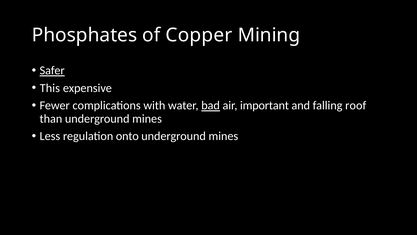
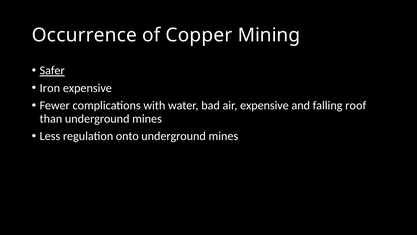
Phosphates: Phosphates -> Occurrence (84, 35)
This: This -> Iron (50, 88)
bad underline: present -> none (211, 105)
air important: important -> expensive (264, 105)
